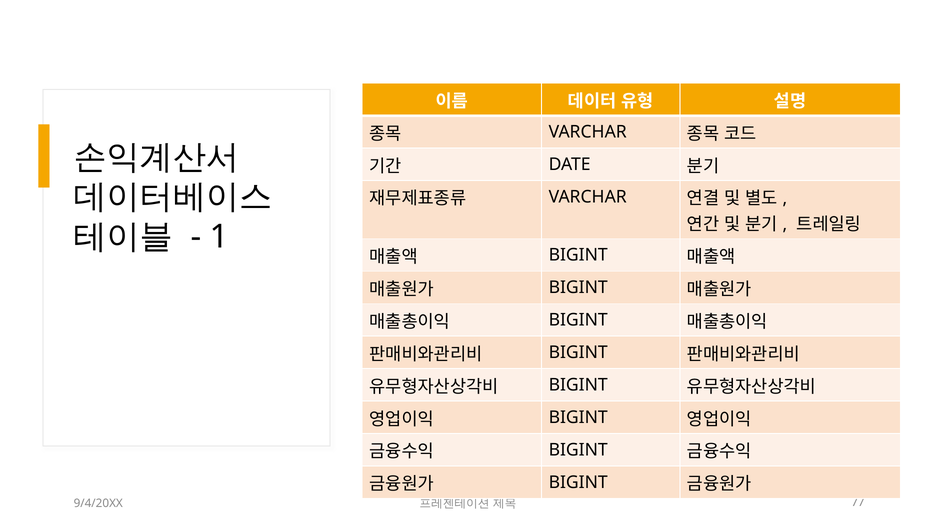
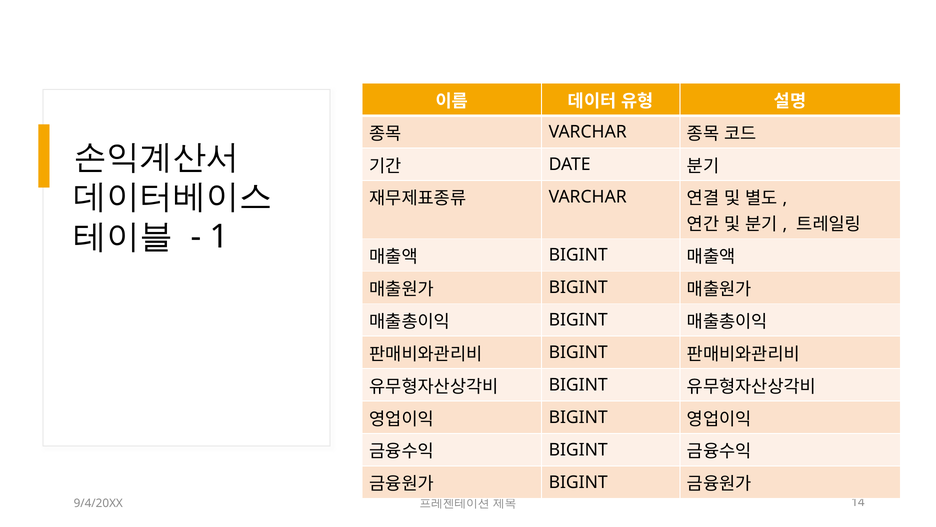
77: 77 -> 14 (858, 502)
